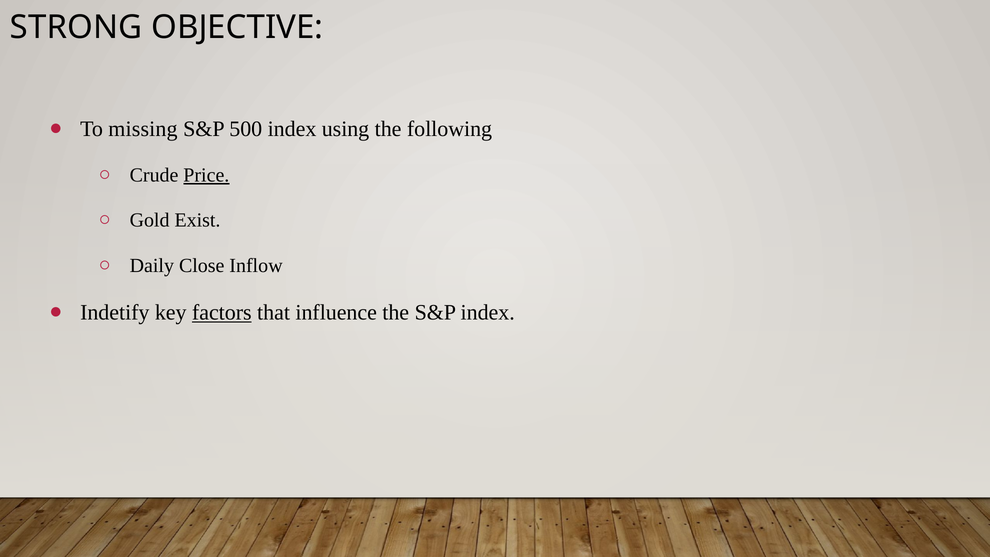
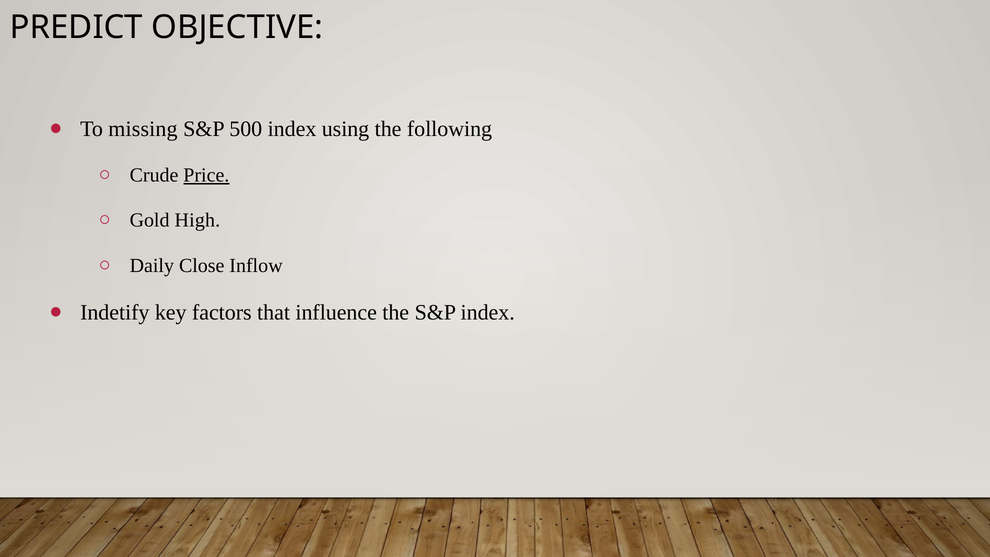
STRONG: STRONG -> PREDICT (76, 28)
Exist: Exist -> High (197, 220)
factors underline: present -> none (222, 312)
